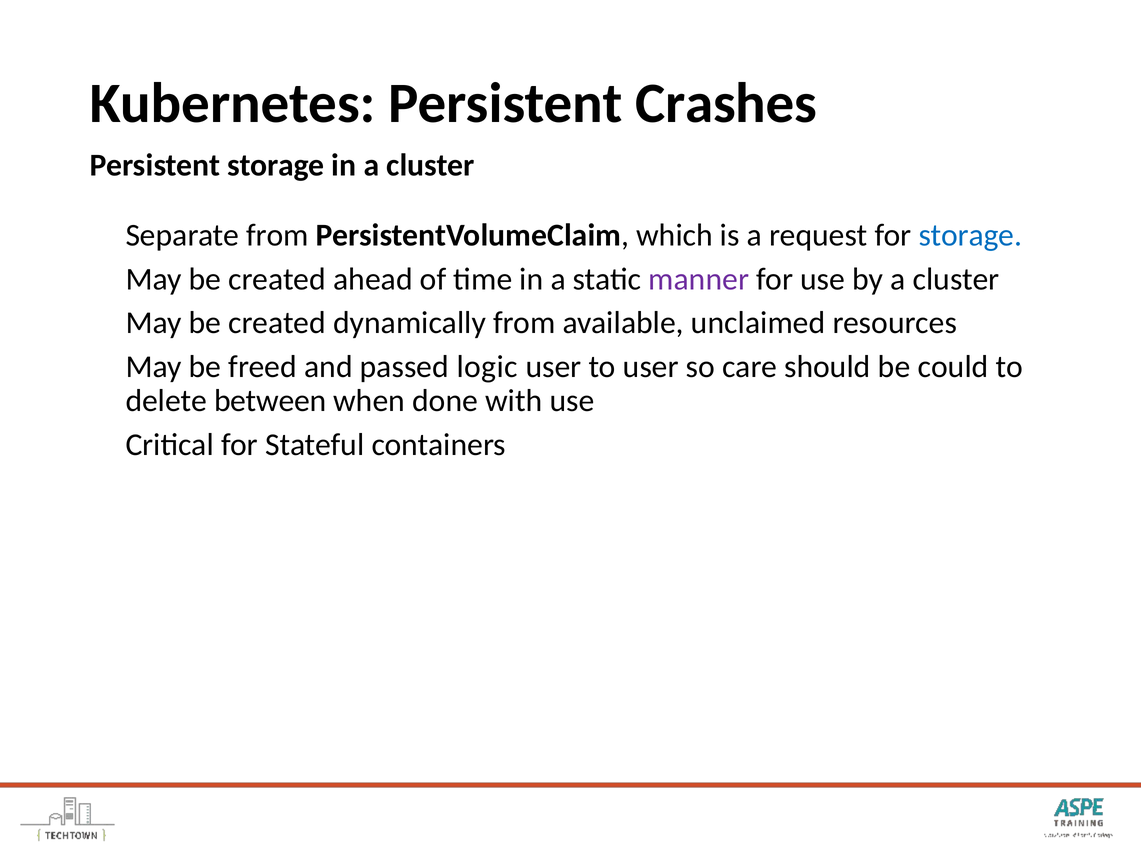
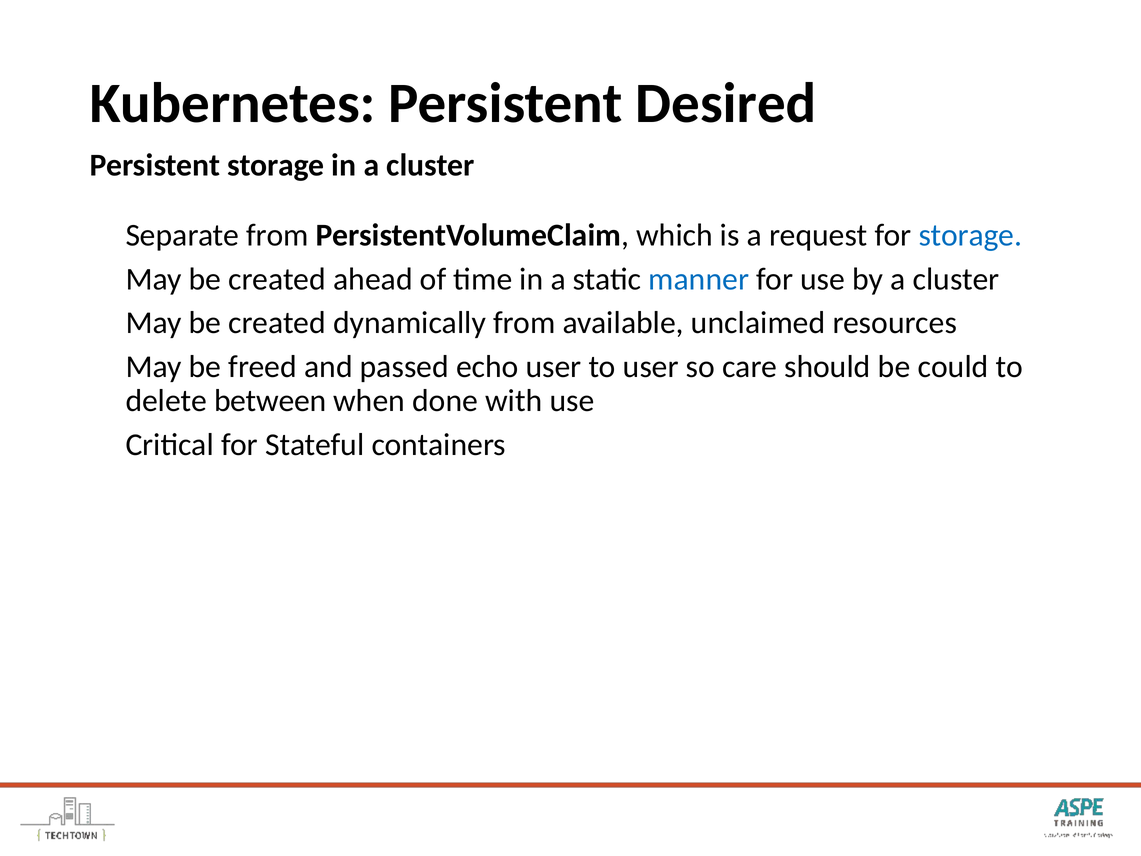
Crashes: Crashes -> Desired (726, 103)
manner colour: purple -> blue (699, 279)
logic: logic -> echo (487, 367)
